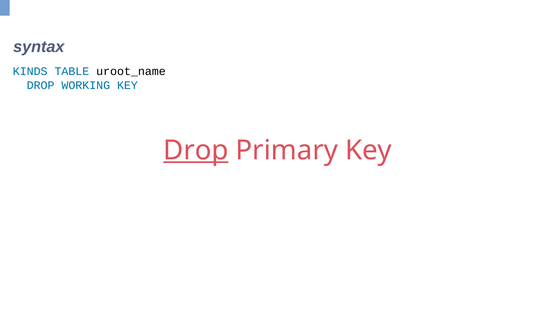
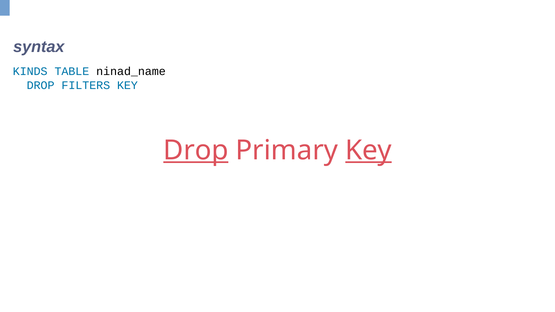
uroot_name: uroot_name -> ninad_name (131, 71)
WORKING: WORKING -> FILTERS (86, 85)
Key underline: none -> present (368, 150)
